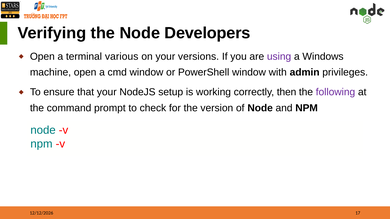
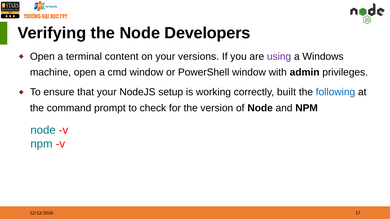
various: various -> content (122, 57)
then: then -> built (286, 92)
following colour: purple -> blue (335, 92)
